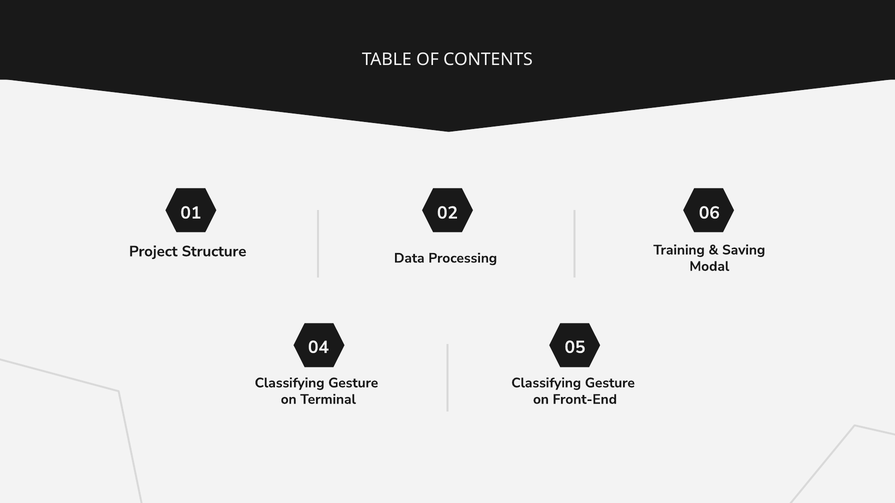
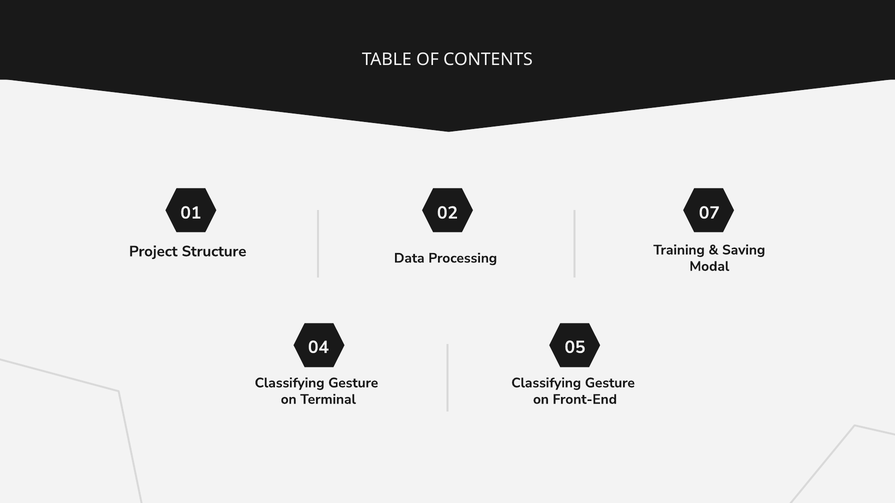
06: 06 -> 07 (709, 213)
